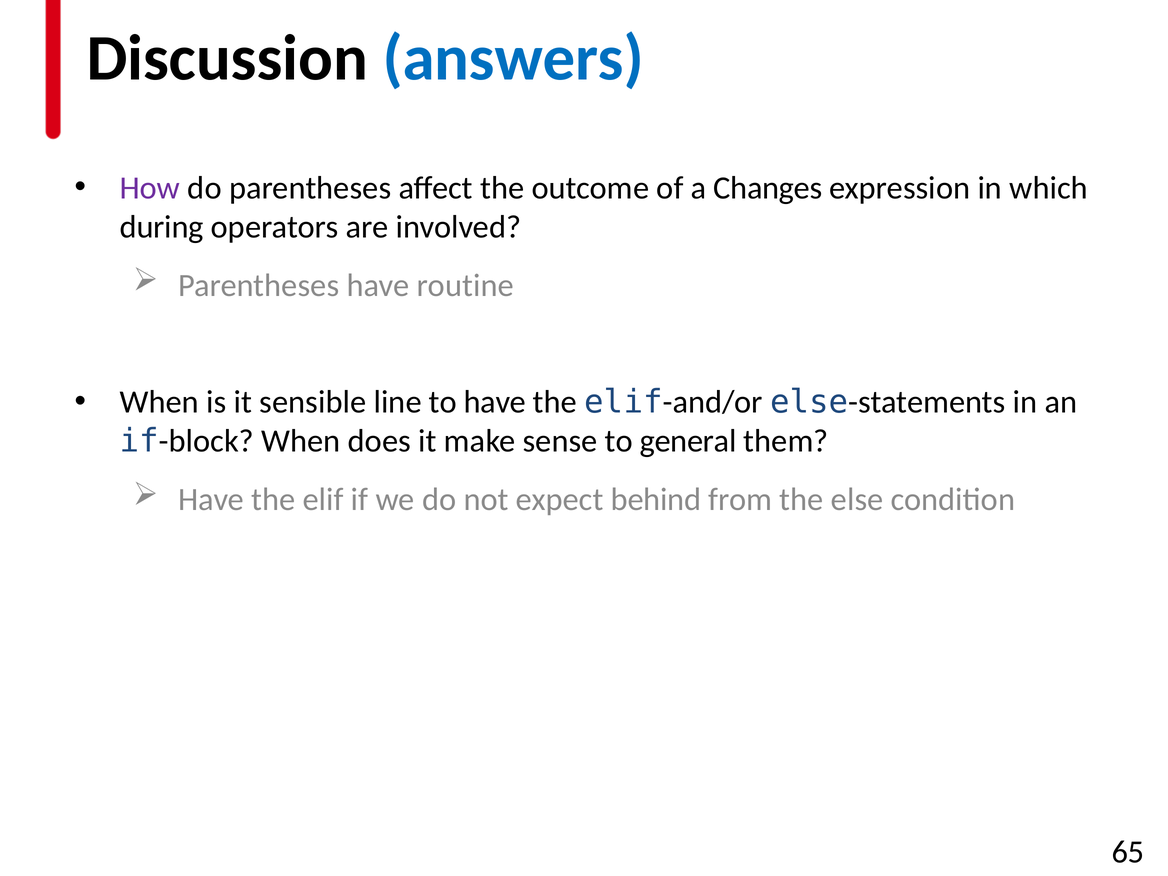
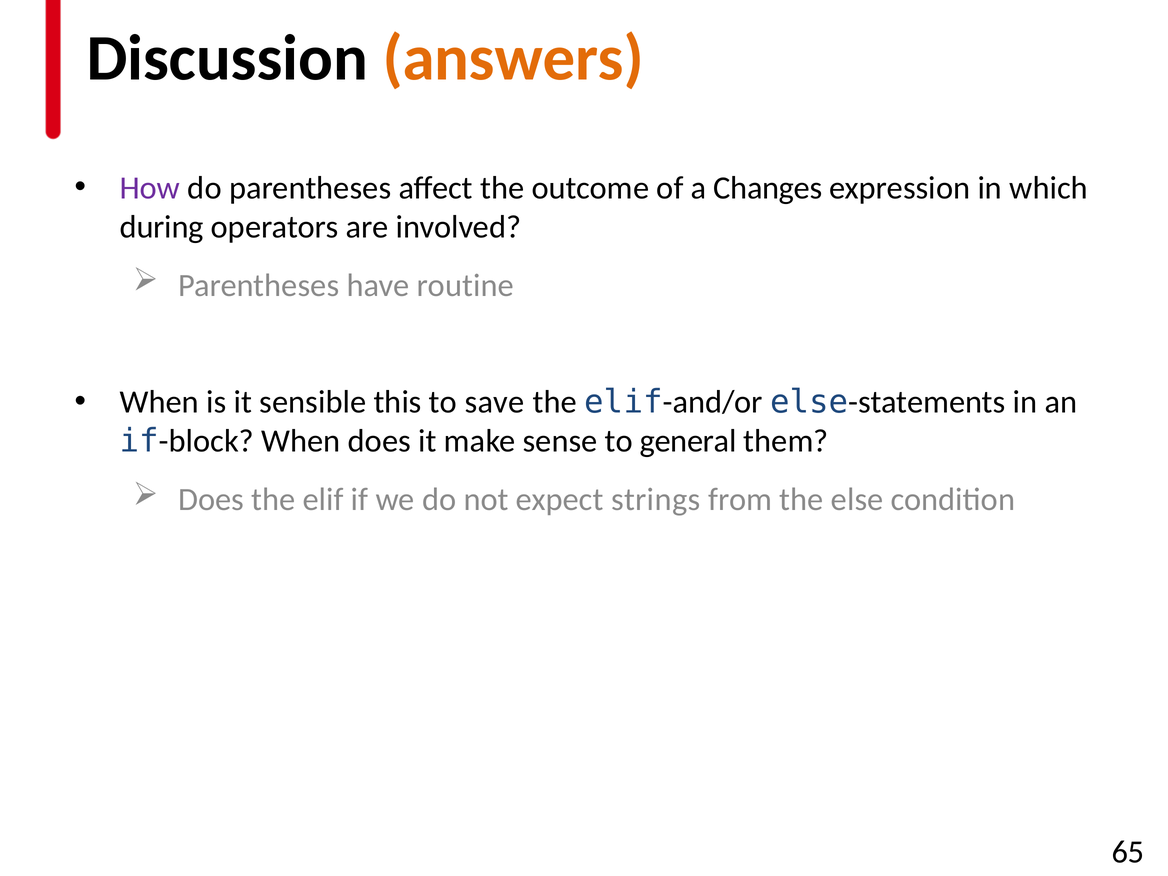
answers colour: blue -> orange (513, 58)
line: line -> this (398, 402)
to have: have -> save (495, 402)
Have: Have -> Does (211, 500)
behind: behind -> strings (656, 500)
